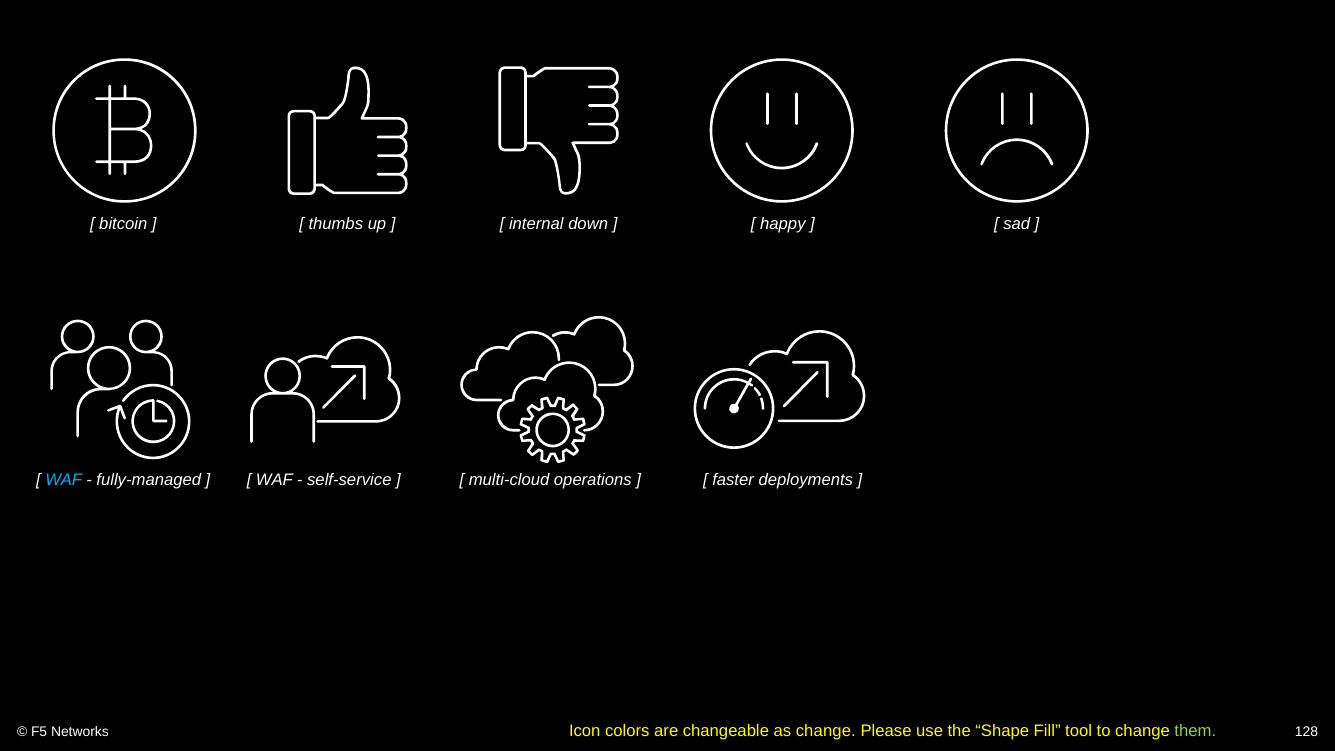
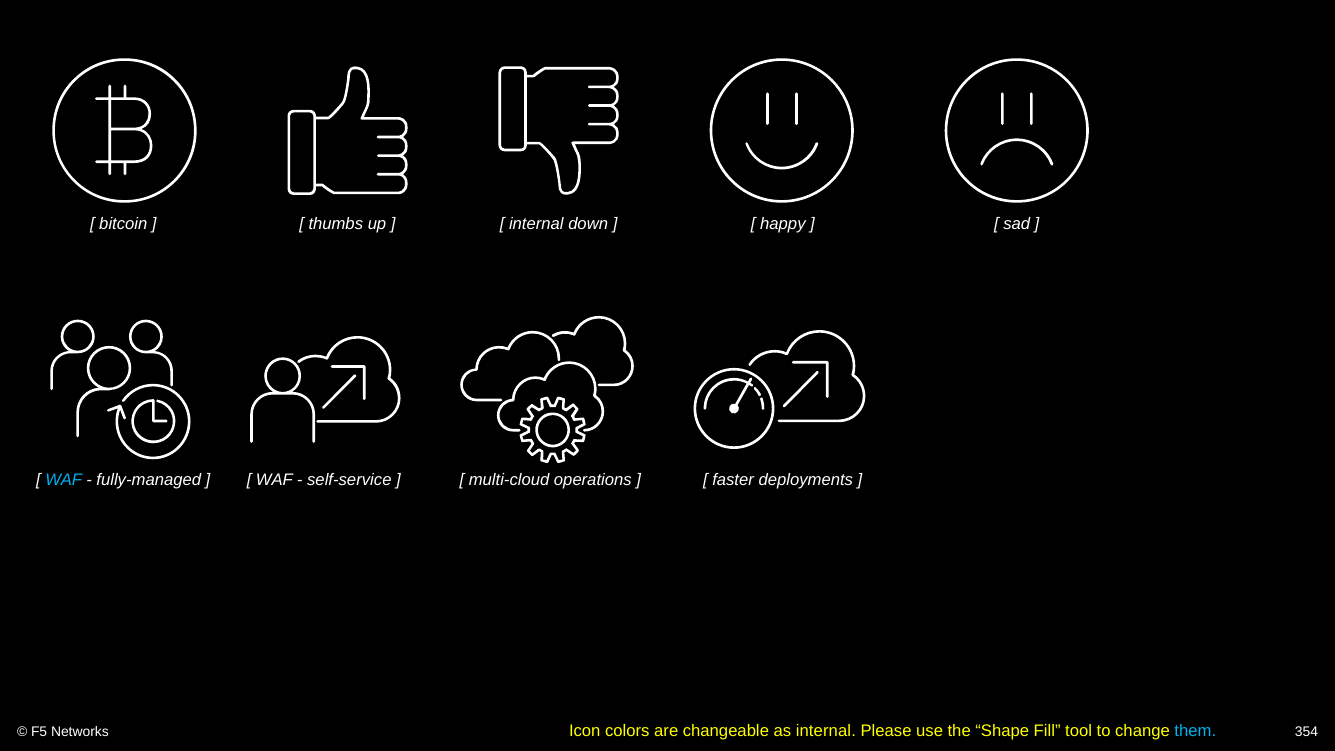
as change: change -> internal (826, 731)
them colour: light green -> light blue (1195, 731)
128: 128 -> 354 (1307, 732)
